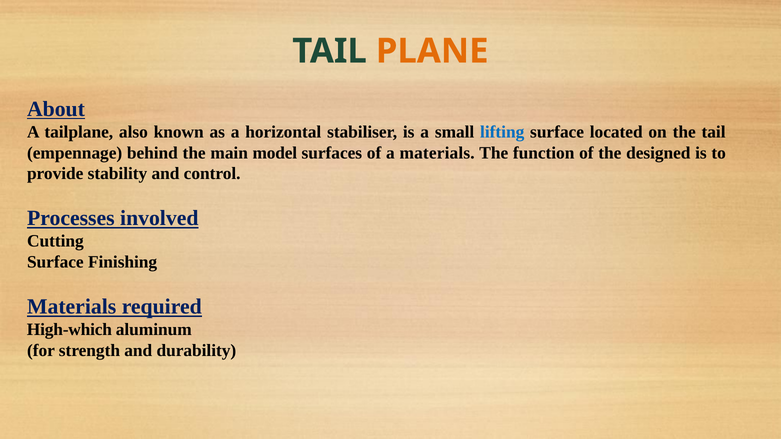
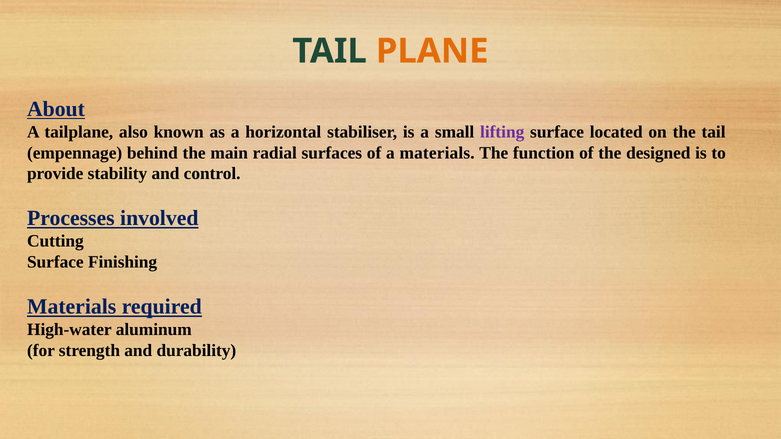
lifting colour: blue -> purple (502, 132)
model: model -> radial (275, 153)
High-which: High-which -> High-water (69, 330)
